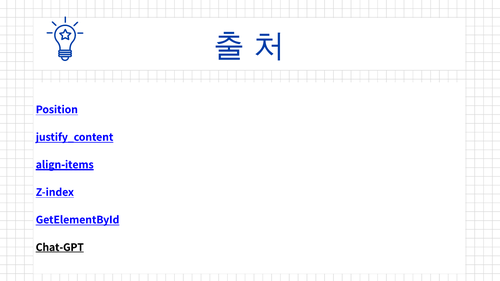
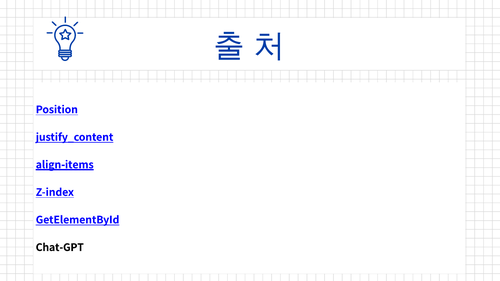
Chat-GPT underline: present -> none (60, 248)
